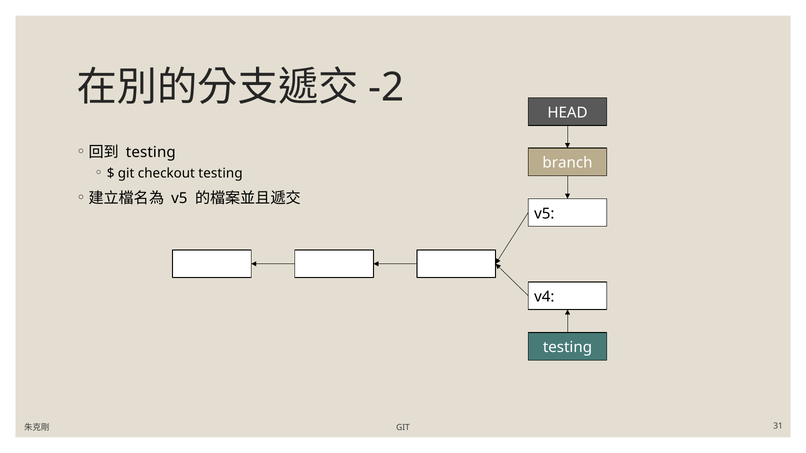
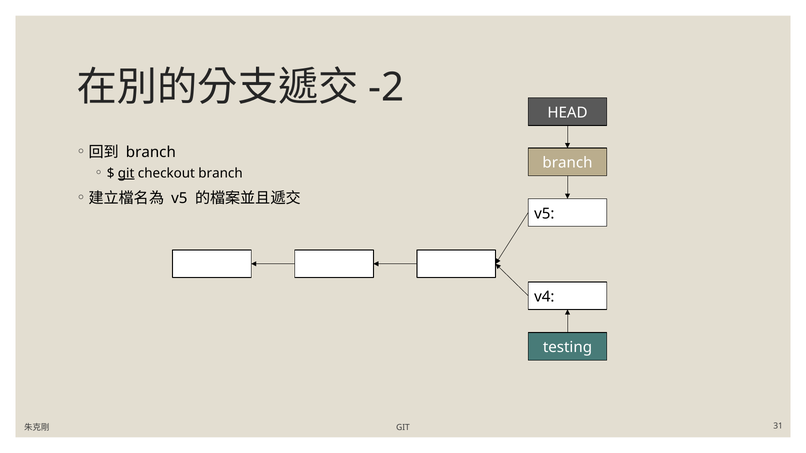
testing: testing -> branch (151, 152)
git underline: none -> present (126, 173)
checkout testing: testing -> branch (221, 173)
